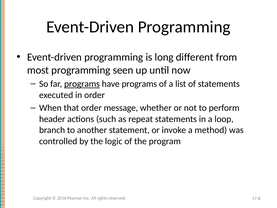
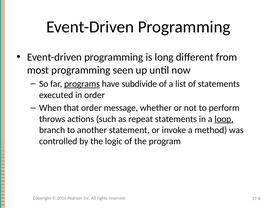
have programs: programs -> subdivide (139, 84)
header: header -> throws (52, 119)
loop underline: none -> present (224, 119)
